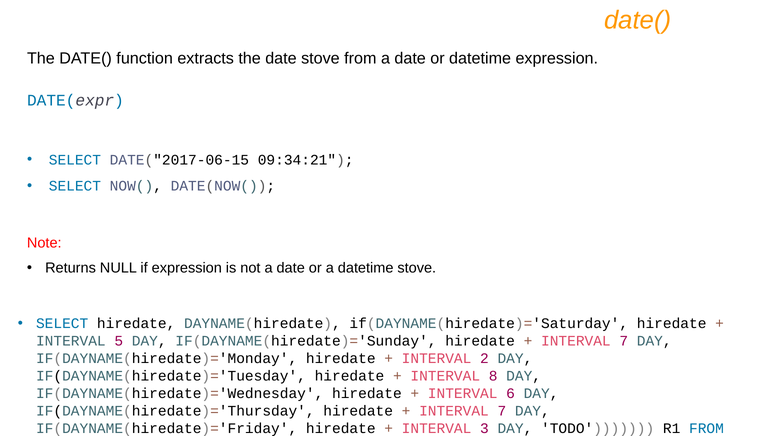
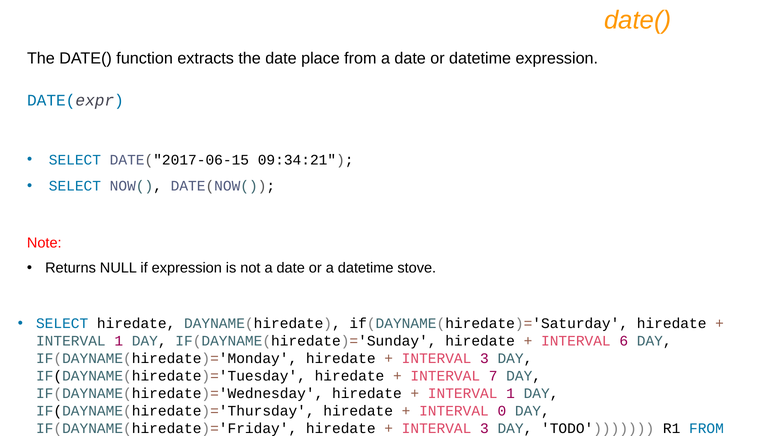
date stove: stove -> place (320, 58)
5: 5 -> 1 (119, 341)
7: 7 -> 6 (624, 341)
2: 2 -> 3 (484, 358)
8: 8 -> 7 (493, 375)
6: 6 -> 1 (511, 393)
7: 7 -> 0 (502, 410)
